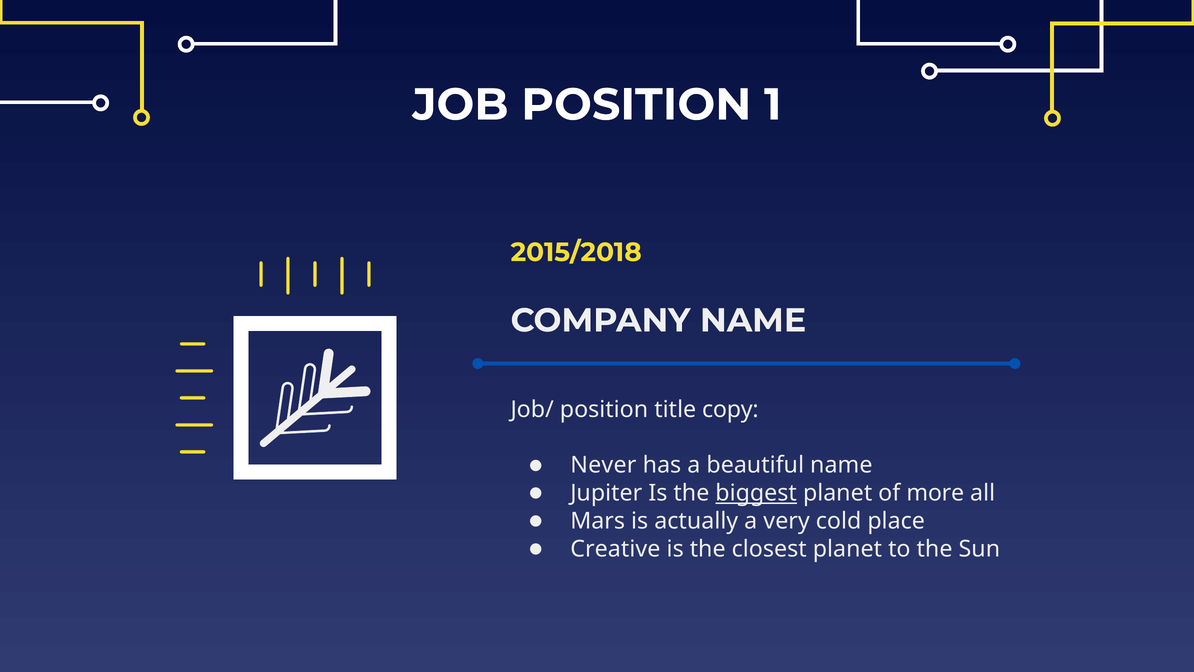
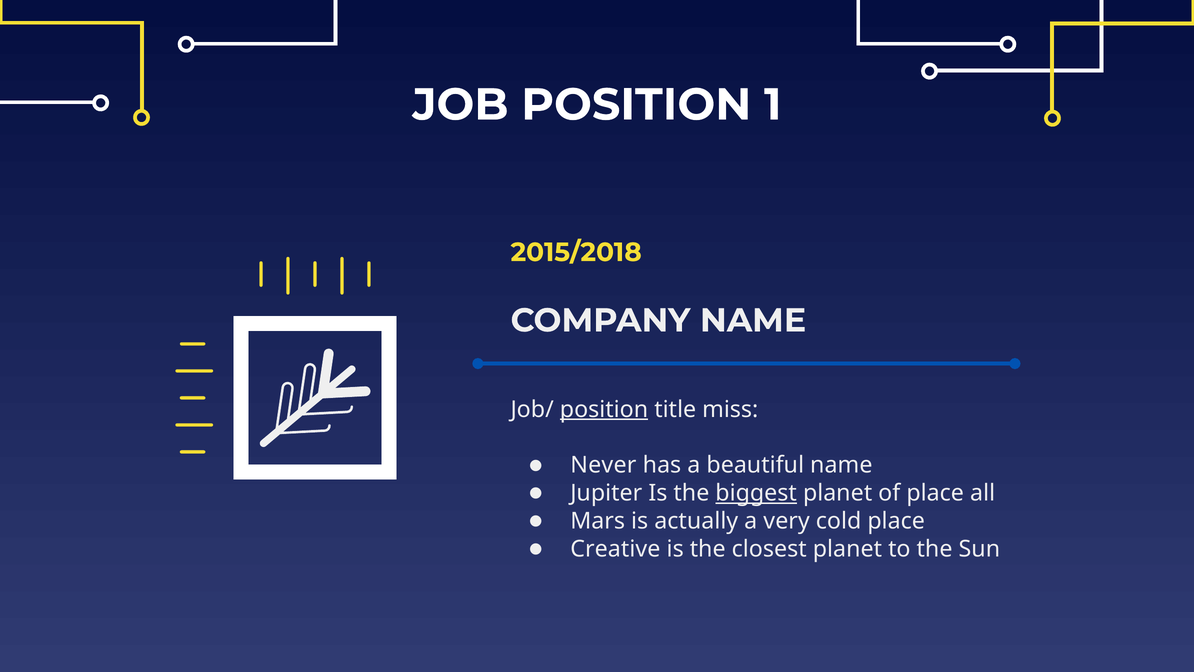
position underline: none -> present (604, 409)
copy: copy -> miss (730, 409)
of more: more -> place (935, 493)
